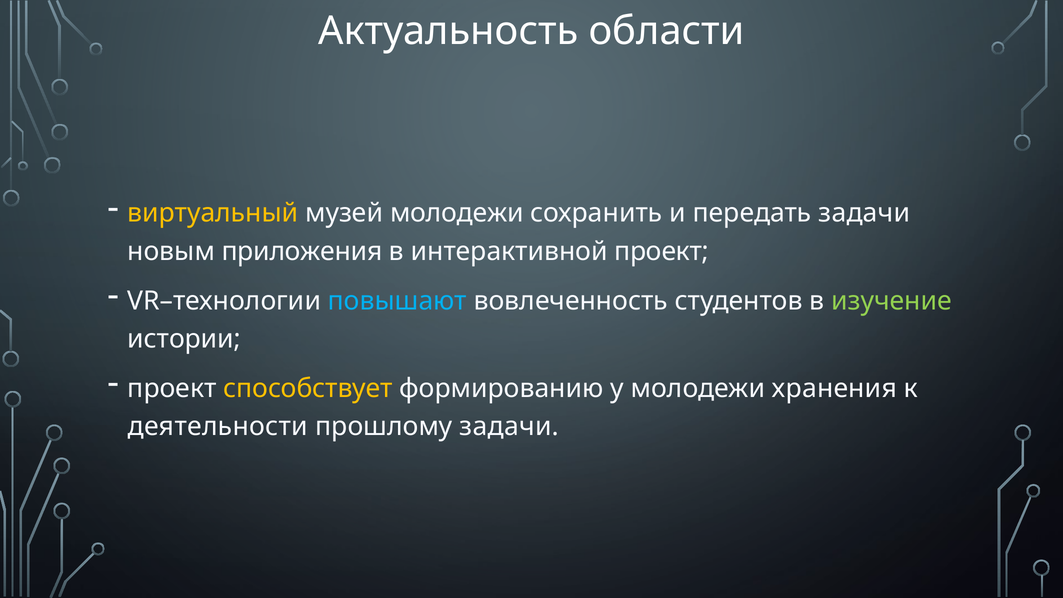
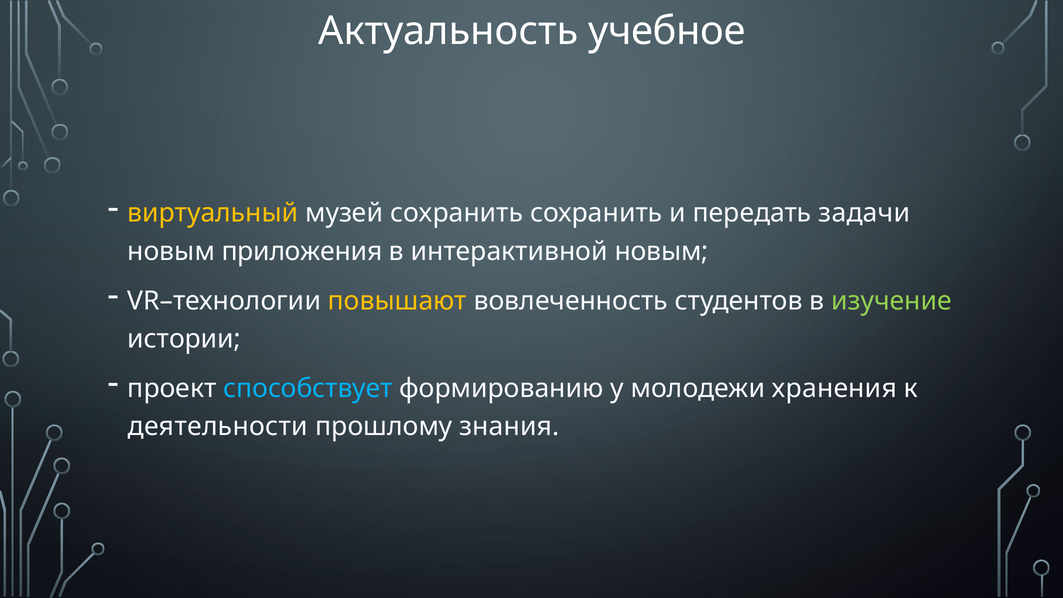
области: области -> учебное (667, 31)
музей молодежи: молодежи -> сохранить (457, 213)
интерактивной проект: проект -> новым (662, 251)
повышают colour: light blue -> yellow (397, 301)
способствует colour: yellow -> light blue (308, 388)
прошлому задачи: задачи -> знания (509, 427)
